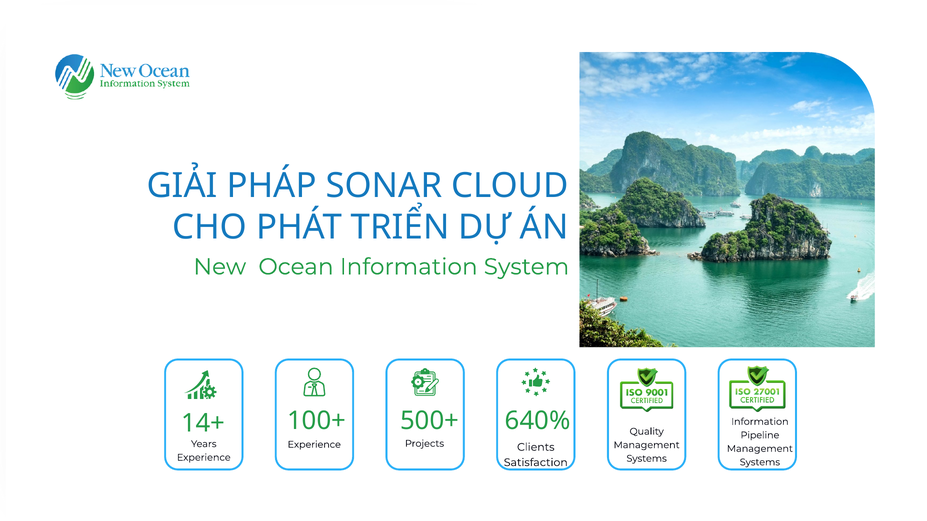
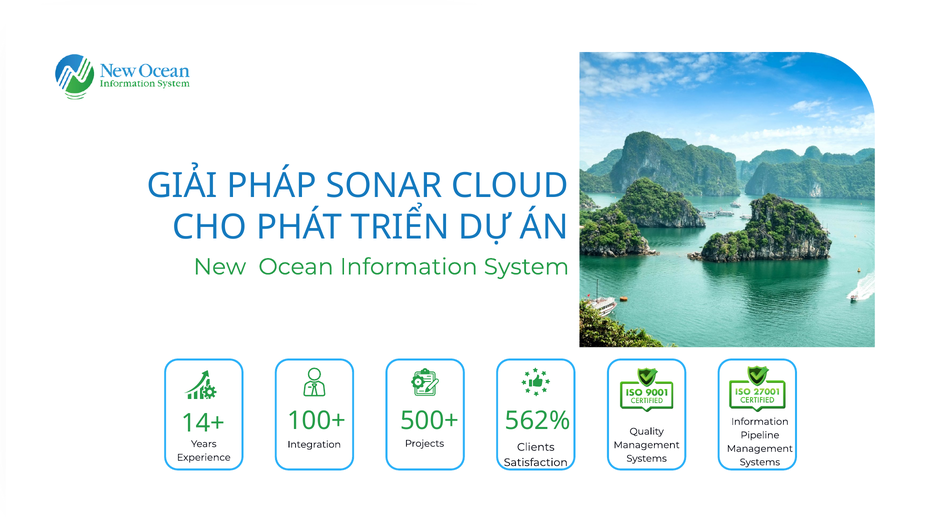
640%: 640% -> 562% (538, 421)
Experience: Experience -> Integration (314, 445)
